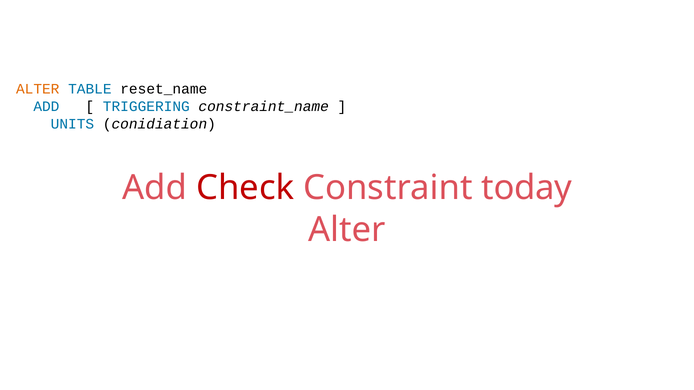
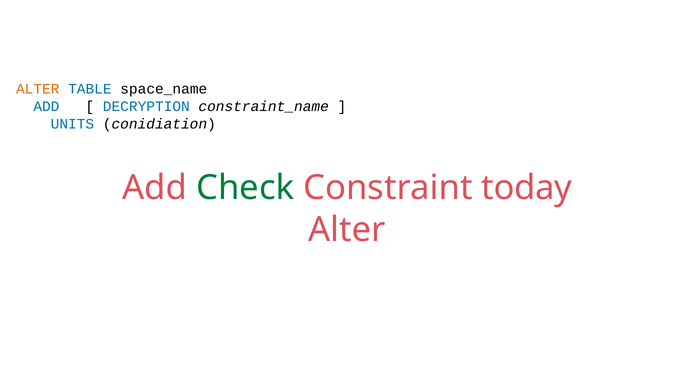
reset_name: reset_name -> space_name (164, 89)
TRIGGERING: TRIGGERING -> DECRYPTION (146, 107)
Check colour: red -> green (245, 188)
